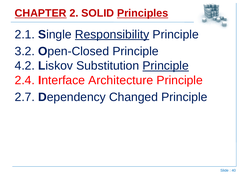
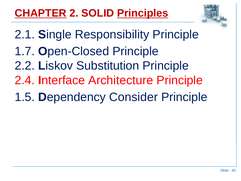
Responsibility underline: present -> none (112, 34)
3.2: 3.2 -> 1.7 (25, 51)
4.2: 4.2 -> 2.2 (25, 66)
Principle underline: present -> none (166, 66)
2.7: 2.7 -> 1.5 (25, 97)
Changed: Changed -> Consider (133, 97)
